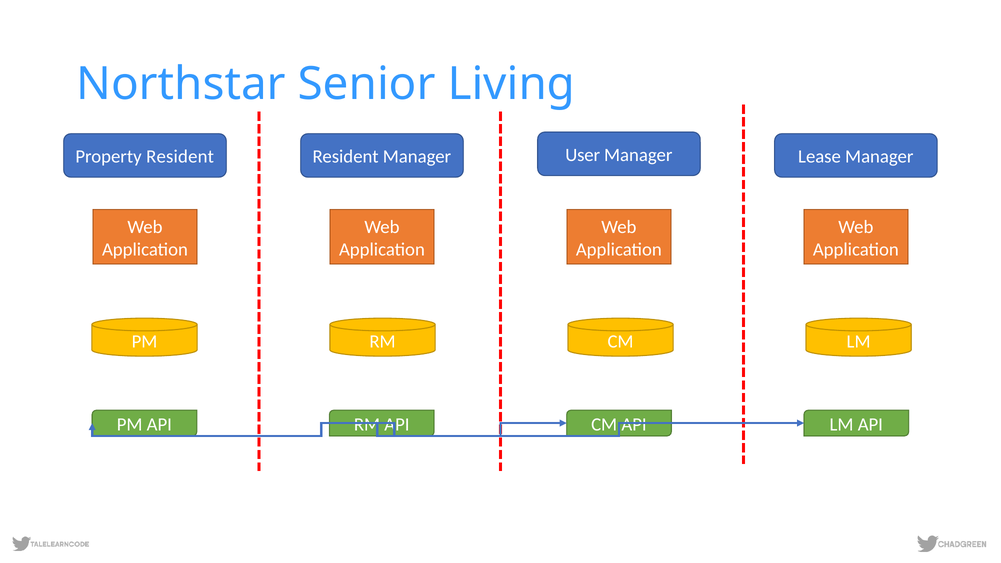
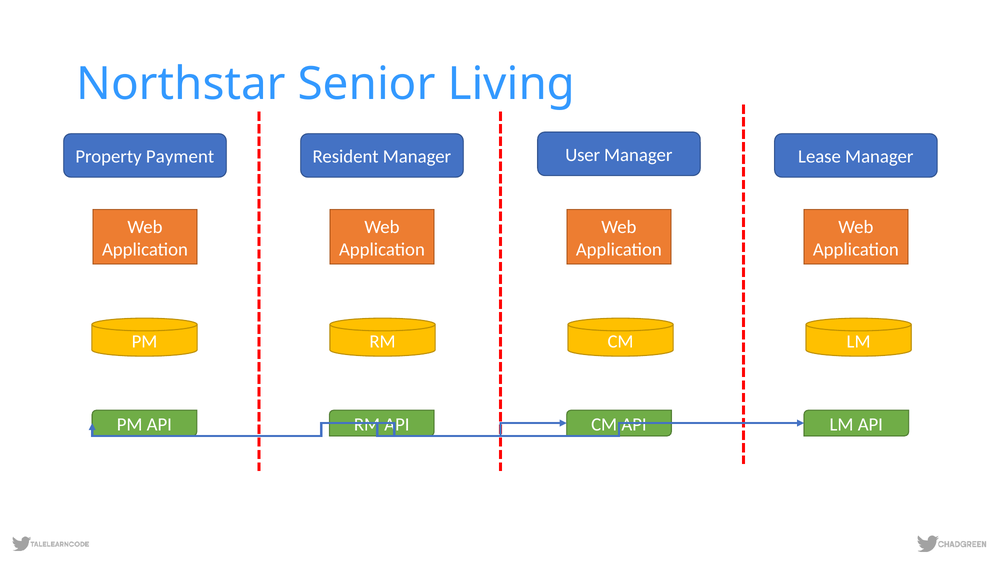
Property Resident: Resident -> Payment (180, 157)
